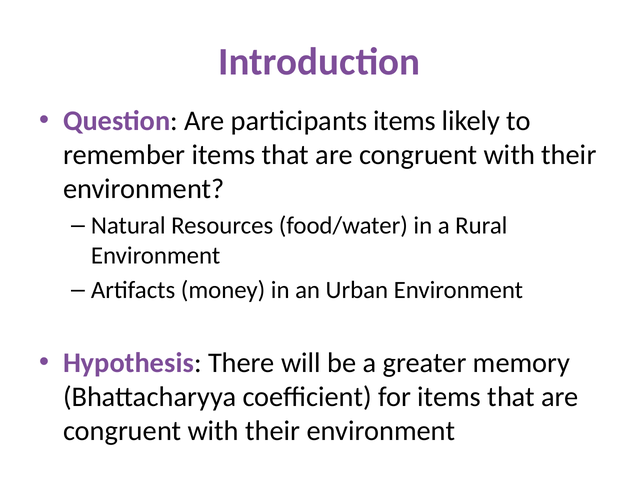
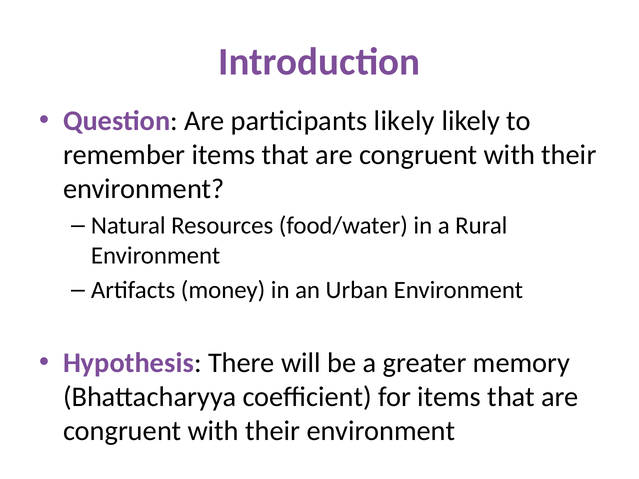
participants items: items -> likely (404, 121)
